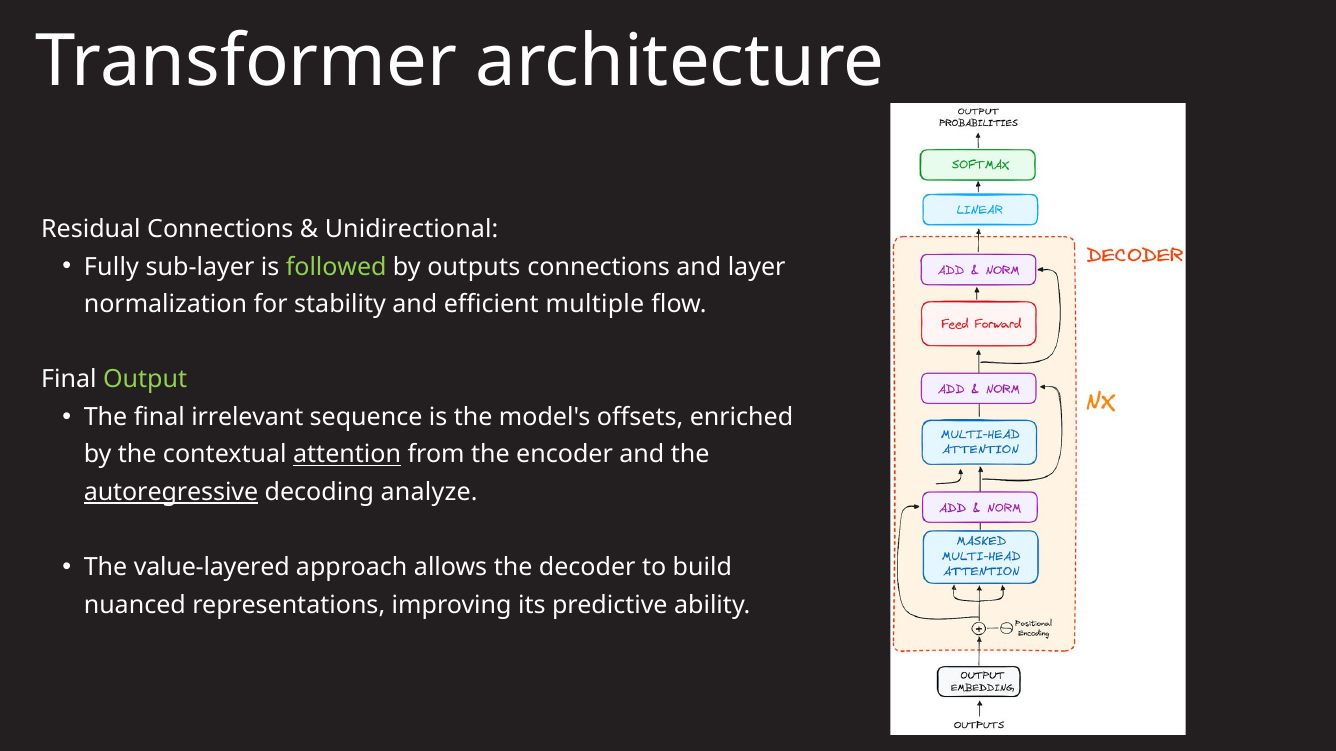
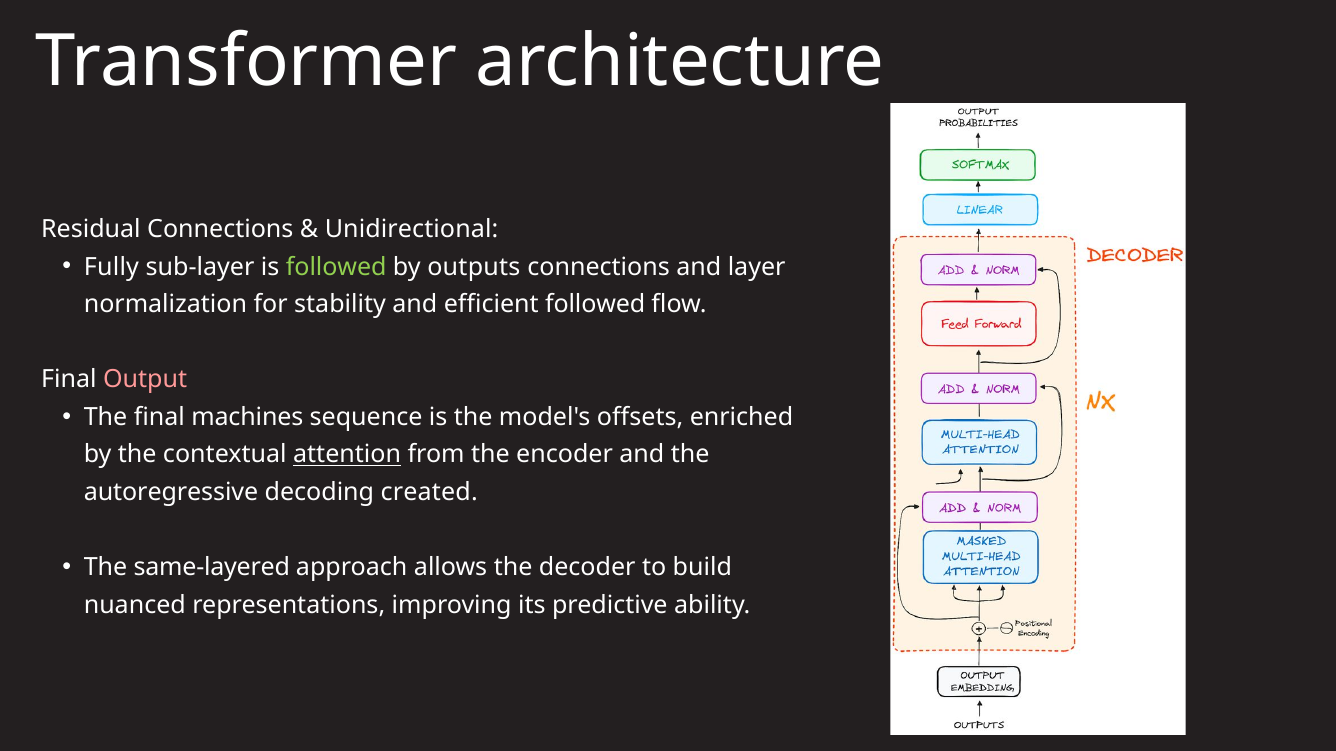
efficient multiple: multiple -> followed (595, 305)
Output colour: light green -> pink (145, 380)
irrelevant: irrelevant -> machines (247, 417)
autoregressive underline: present -> none (171, 493)
analyze: analyze -> created (429, 493)
value-layered: value-layered -> same-layered (212, 568)
